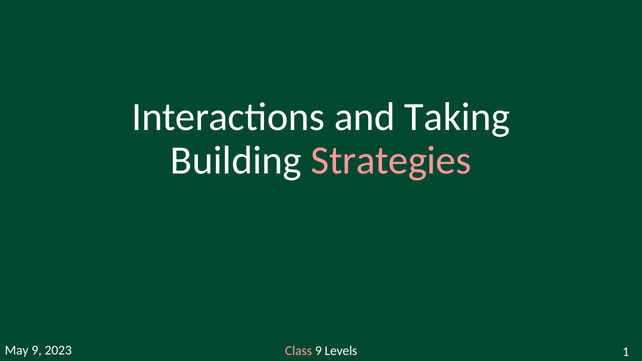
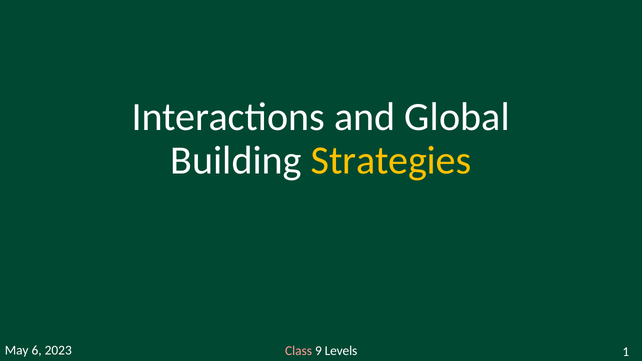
Taking: Taking -> Global (457, 117)
Strategies colour: pink -> yellow (391, 160)
May 9: 9 -> 6 (37, 350)
